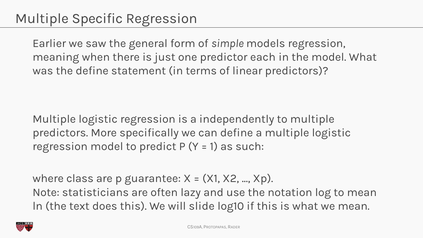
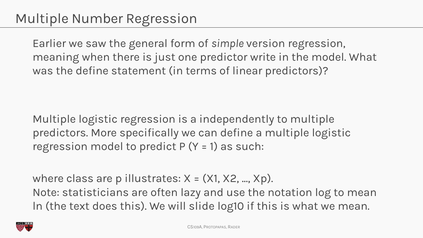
Specific: Specific -> Number (97, 19)
models: models -> version (266, 43)
each: each -> write (263, 57)
guarantee: guarantee -> illustrates (153, 178)
